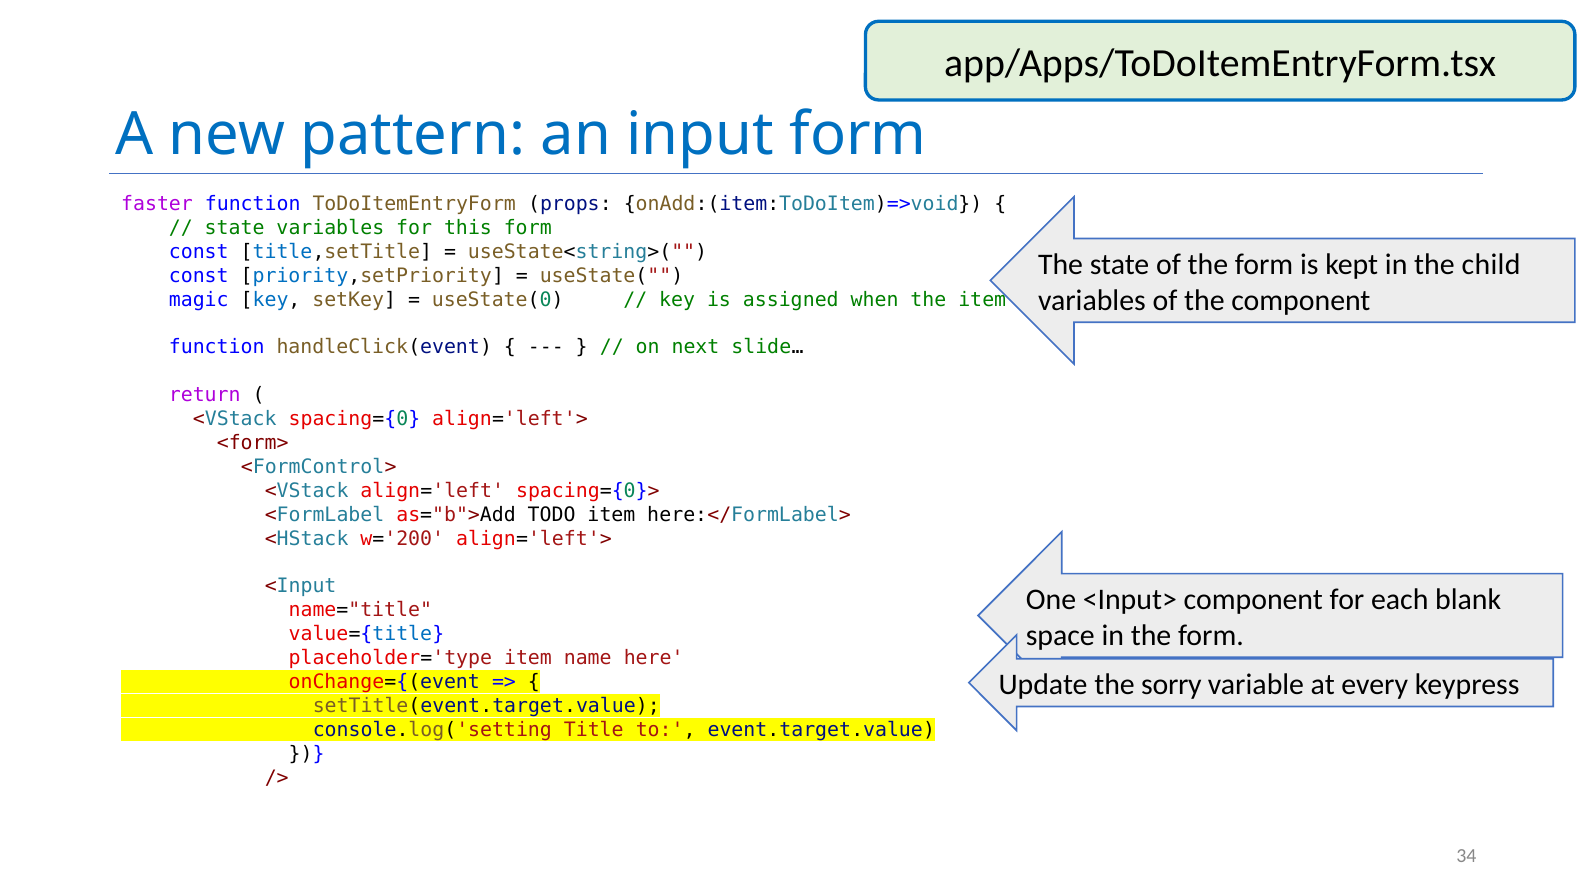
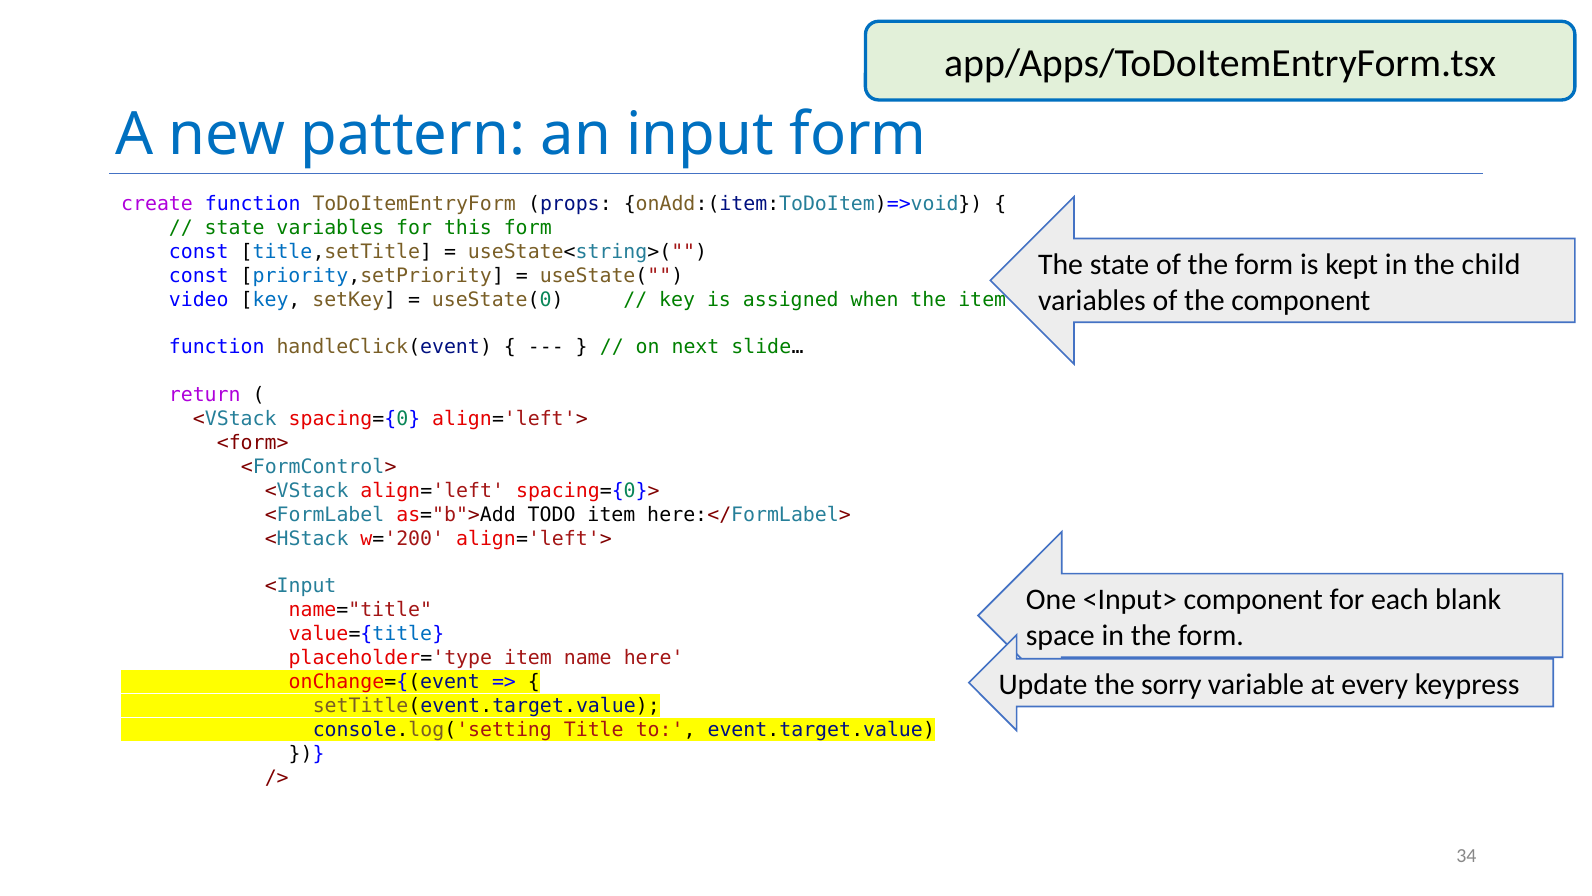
faster: faster -> create (157, 204)
magic: magic -> video (199, 299)
